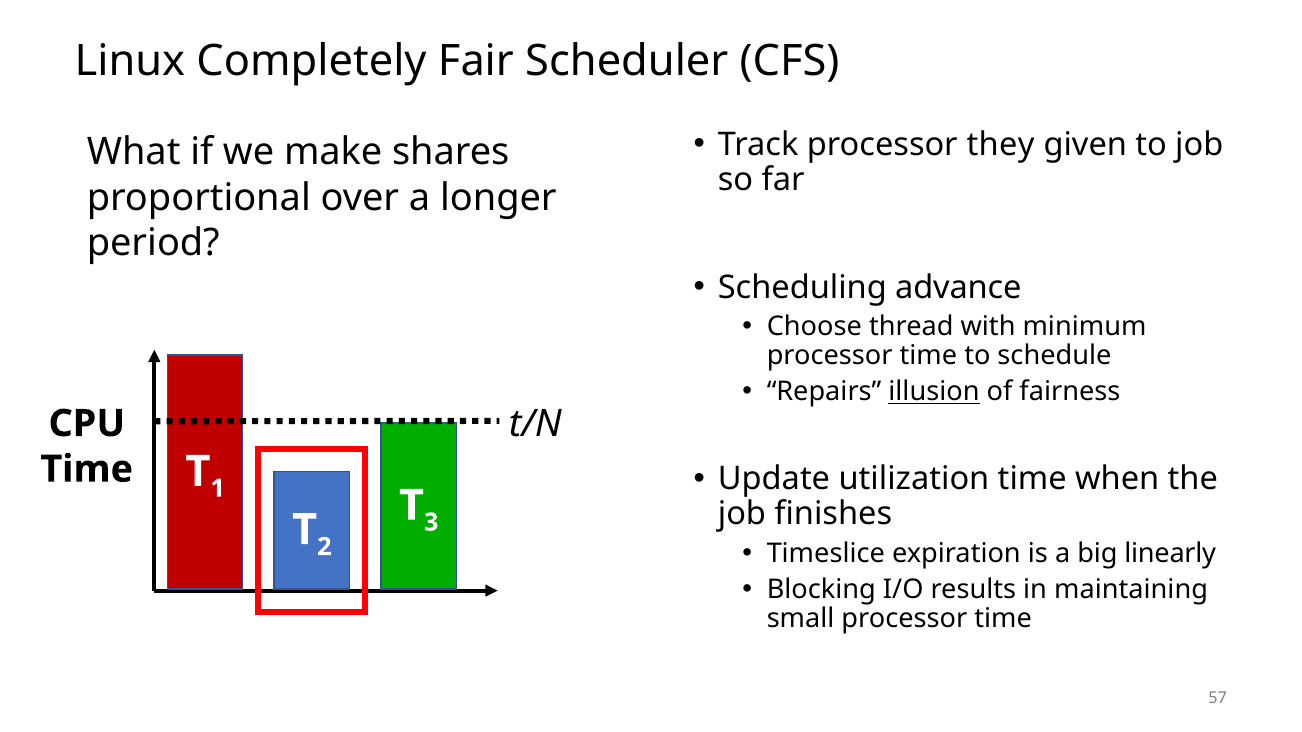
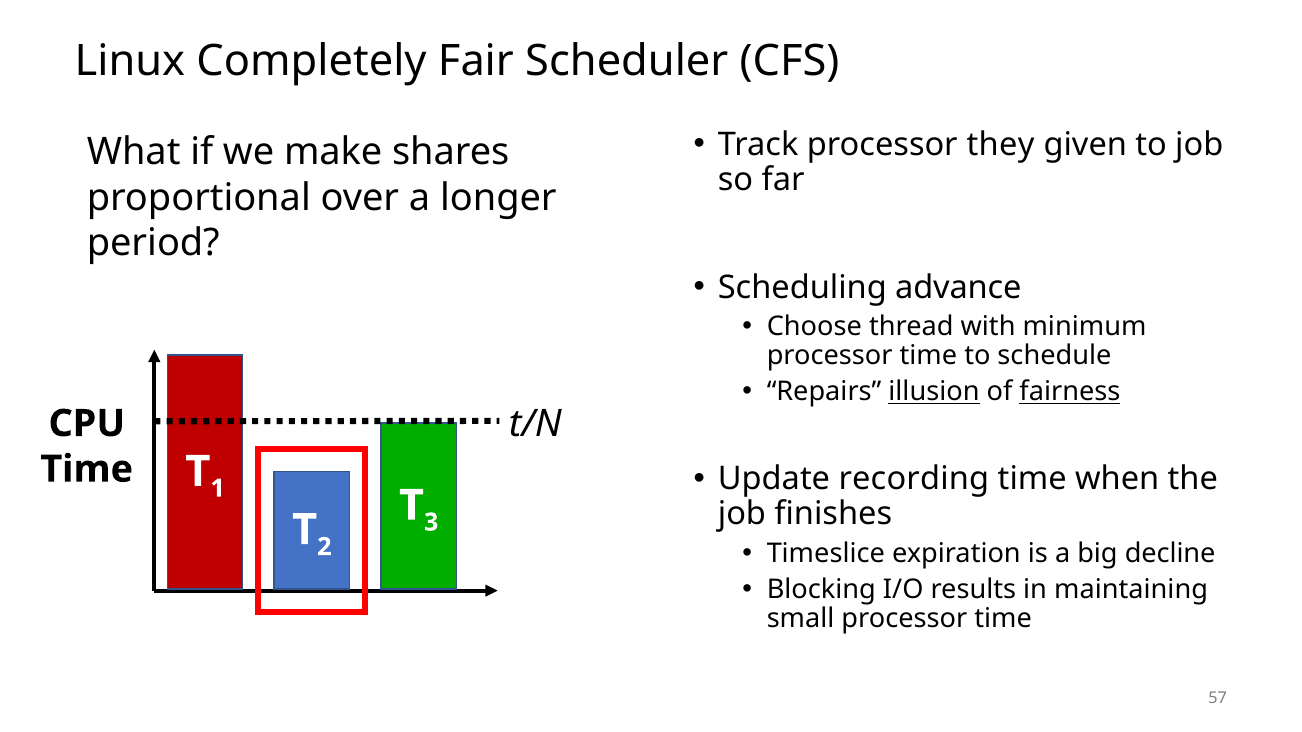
fairness underline: none -> present (1070, 392)
utilization: utilization -> recording (914, 479)
linearly: linearly -> decline (1170, 553)
